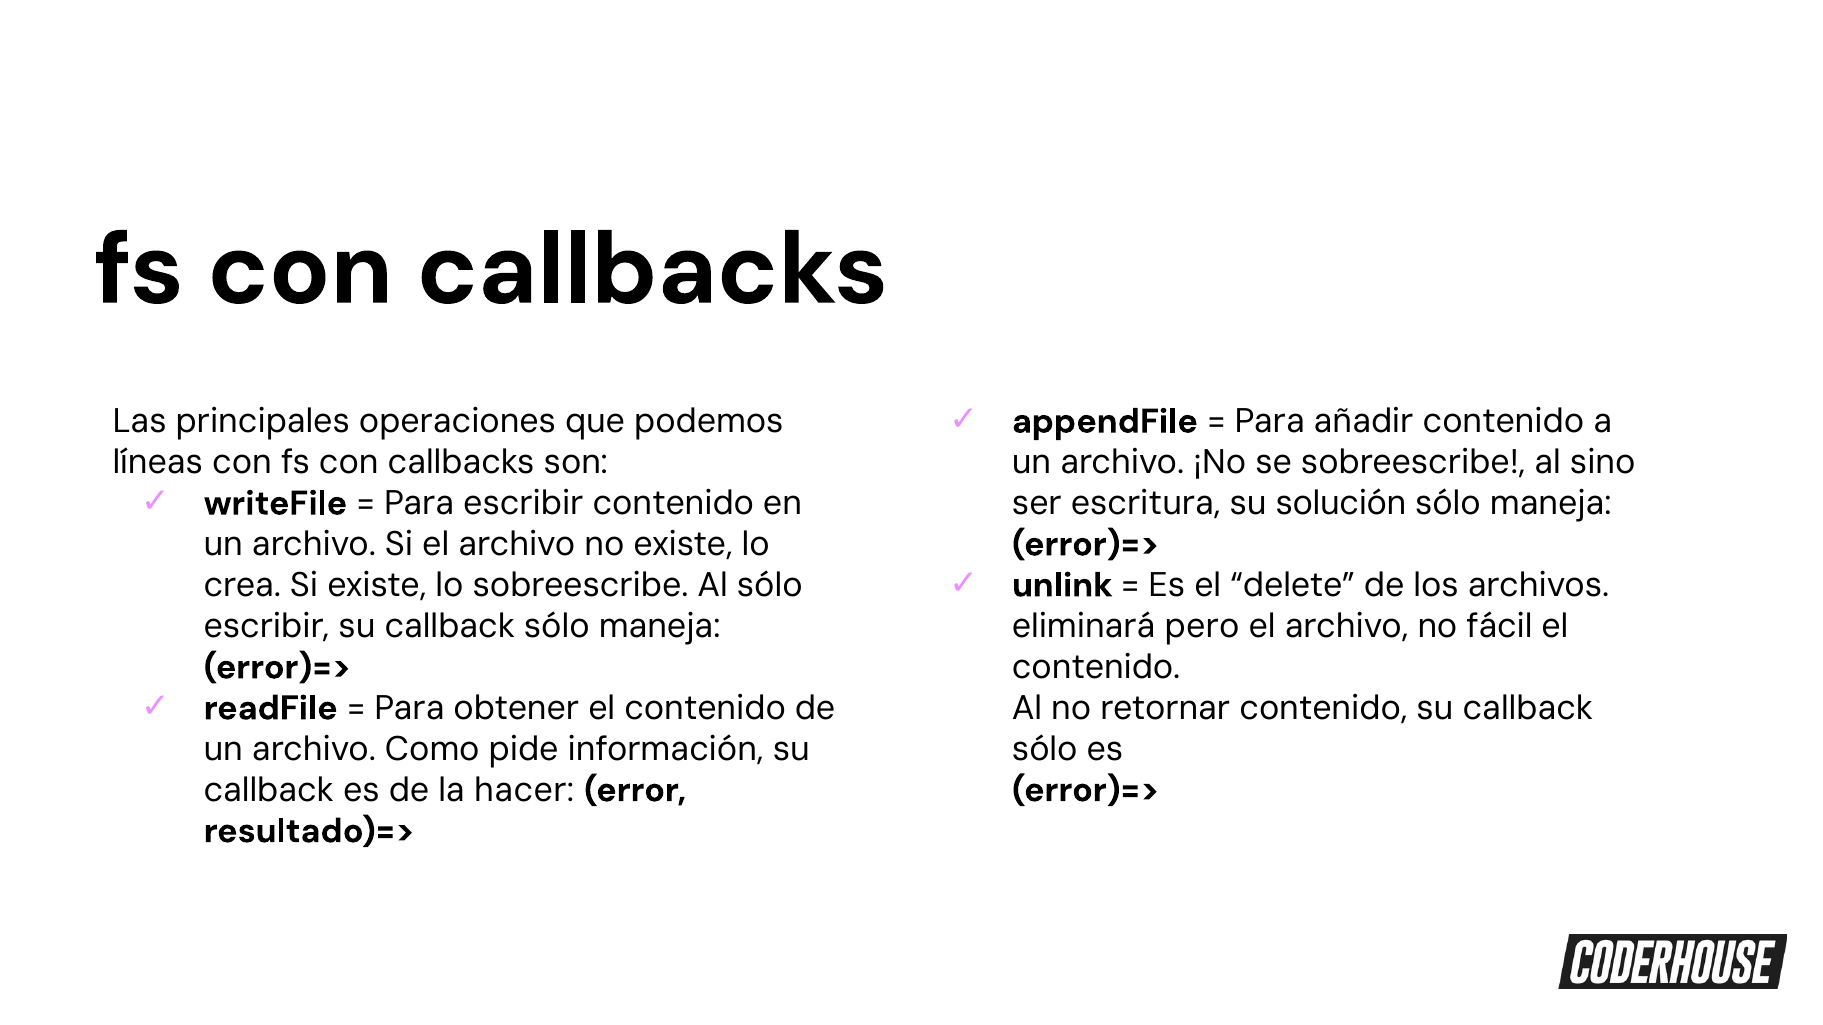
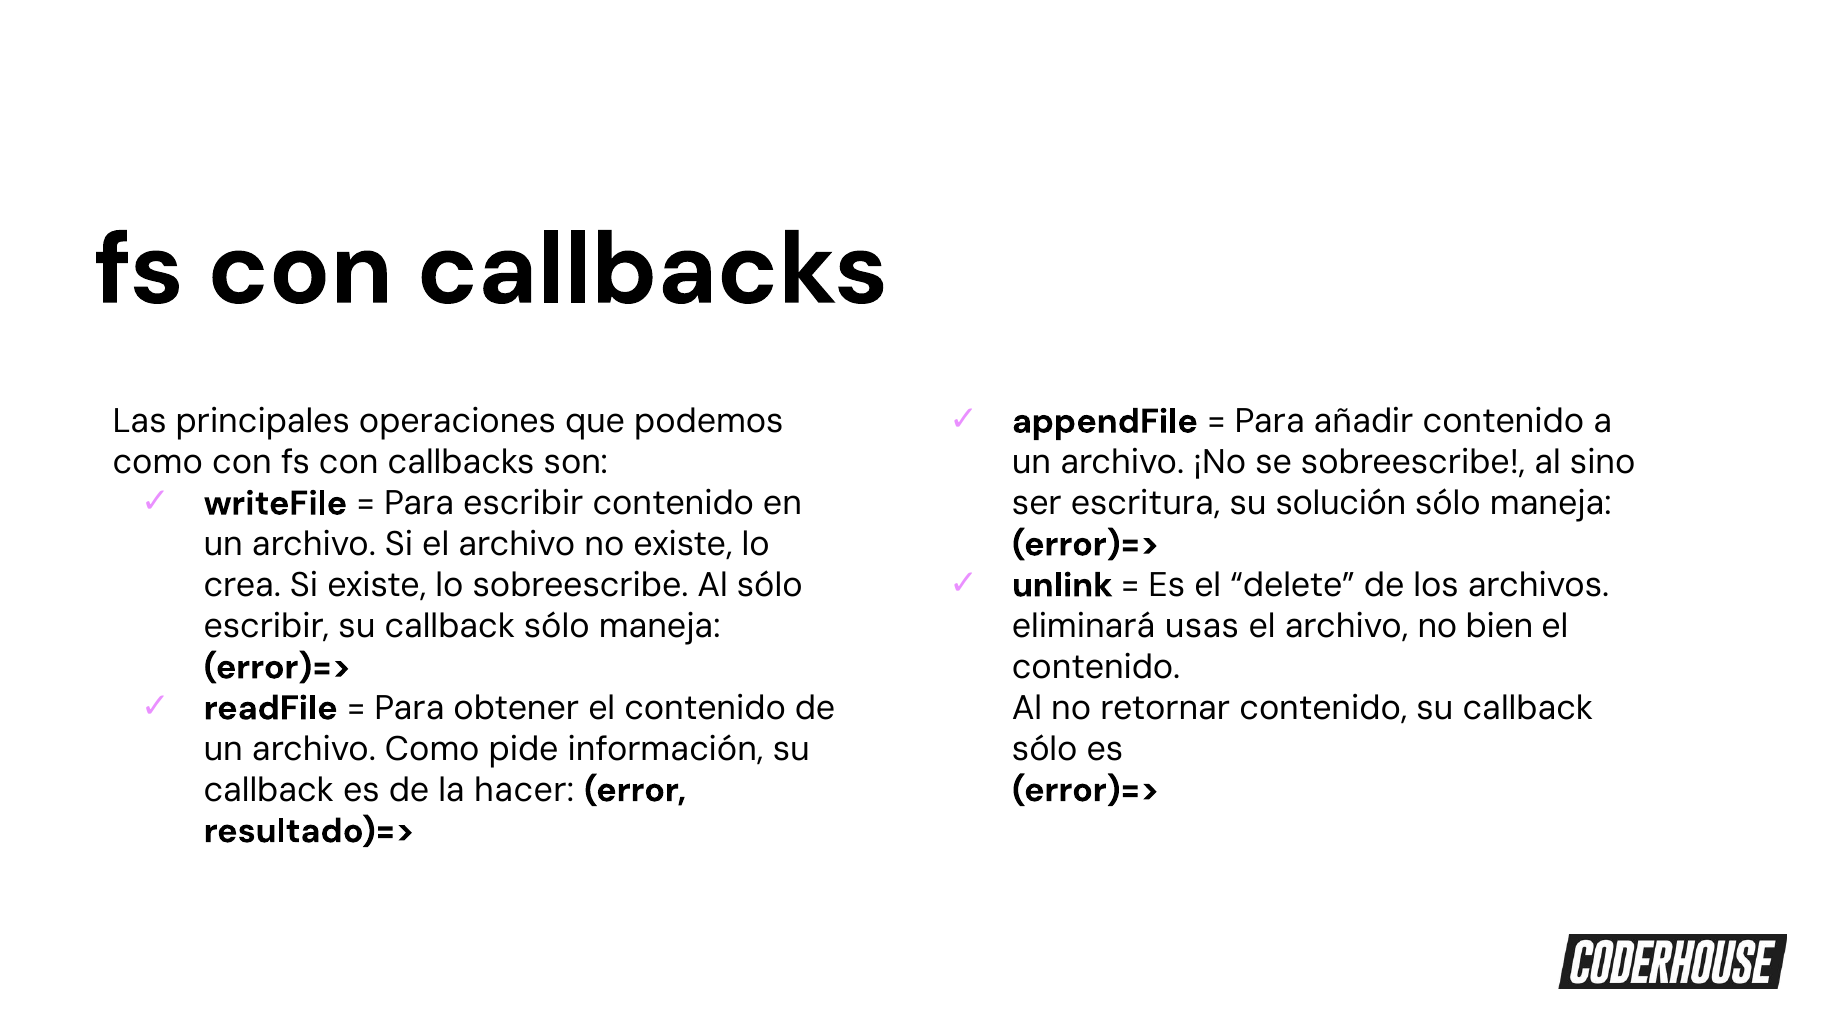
líneas: líneas -> como (158, 462)
pero: pero -> usas (1202, 626)
fácil: fácil -> bien (1500, 626)
